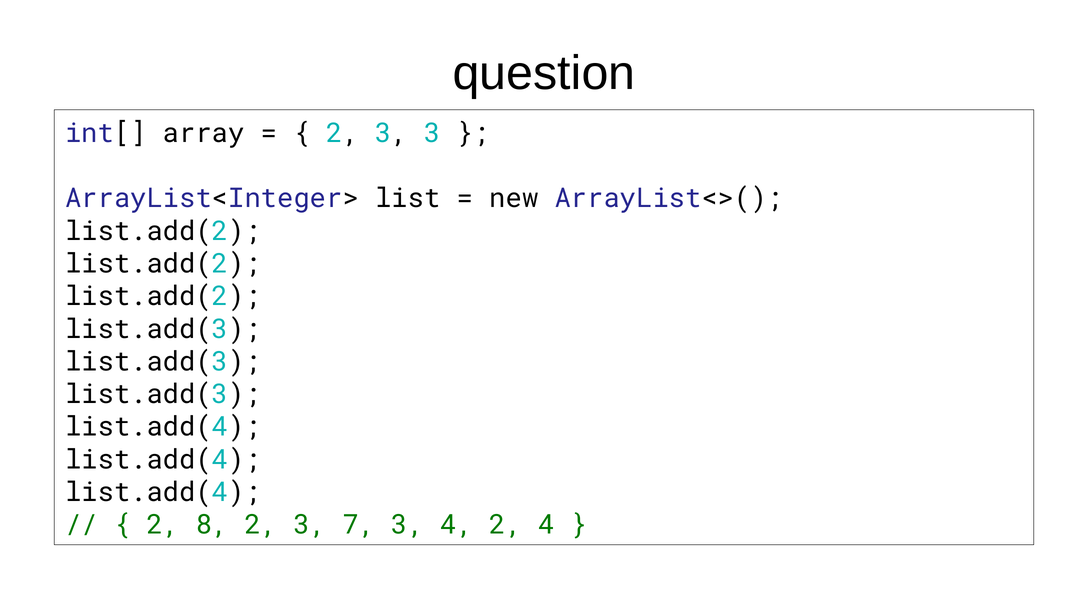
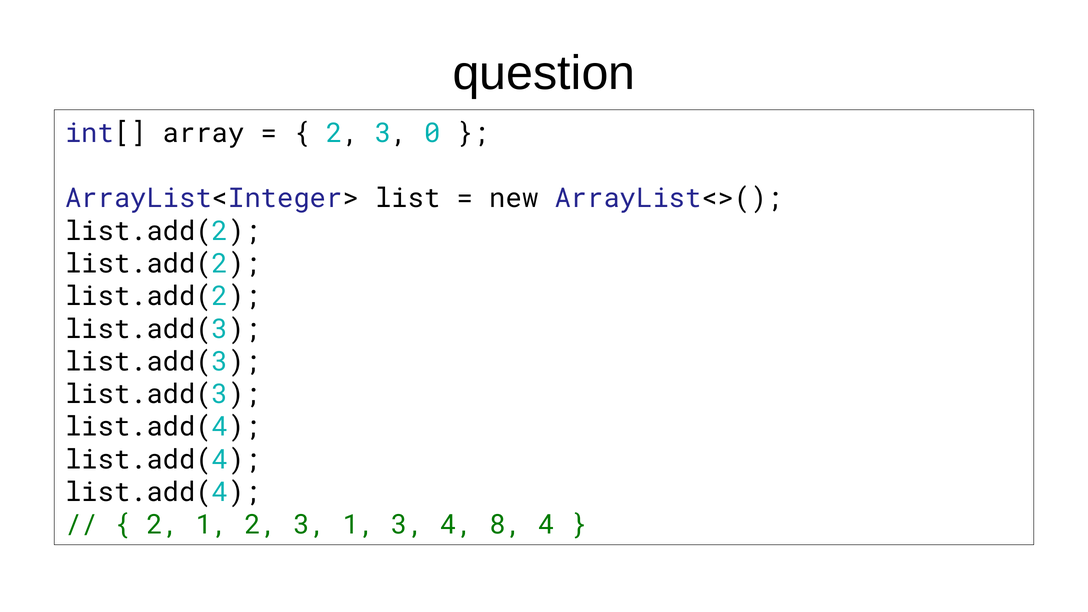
3 3: 3 -> 0 (432, 133)
2 8: 8 -> 1 (212, 525)
3 7: 7 -> 1 (359, 525)
4 2: 2 -> 8 (506, 525)
